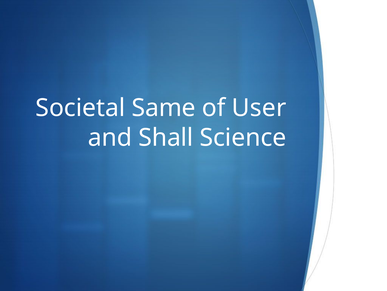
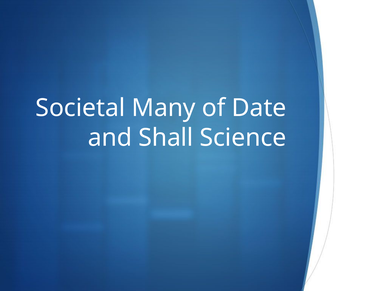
Same: Same -> Many (164, 108)
User: User -> Date (259, 108)
